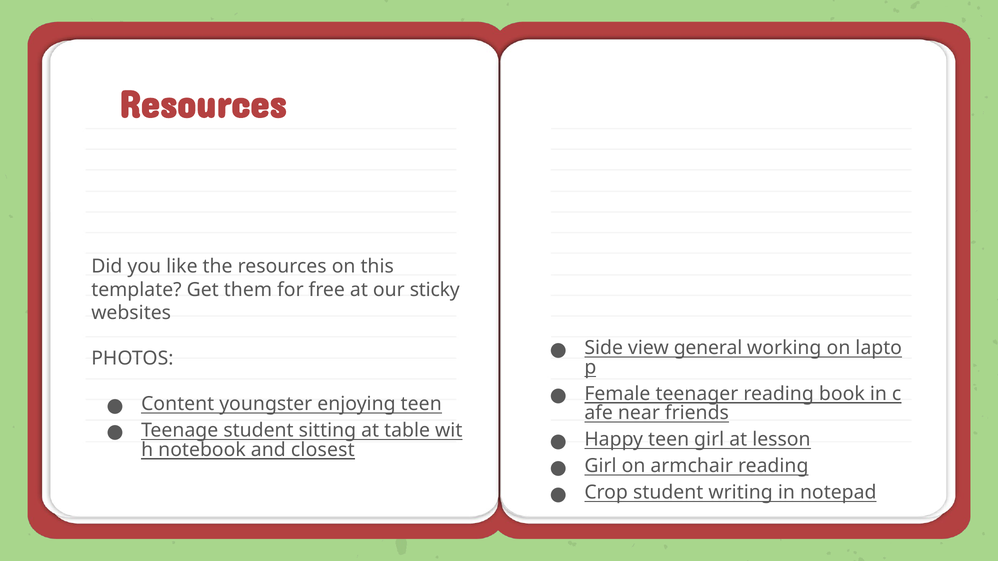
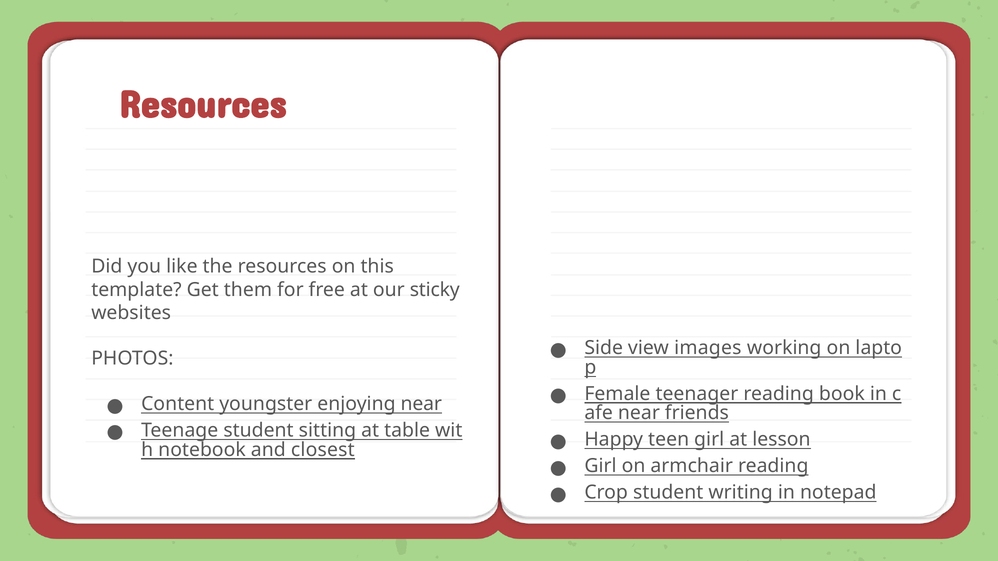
general: general -> images (708, 348)
enjoying teen: teen -> near (421, 404)
